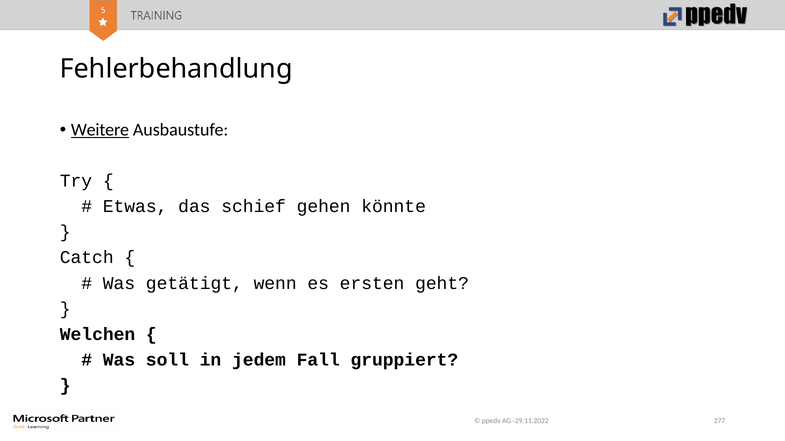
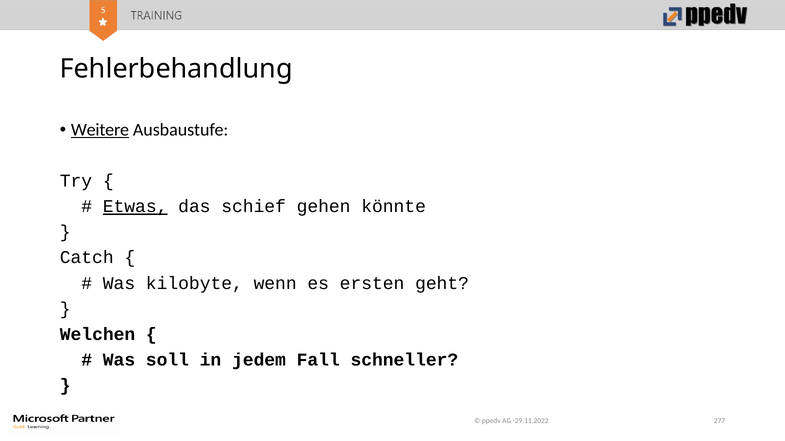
Etwas underline: none -> present (135, 207)
getätigt: getätigt -> kilobyte (194, 283)
gruppiert: gruppiert -> schneller (404, 360)
